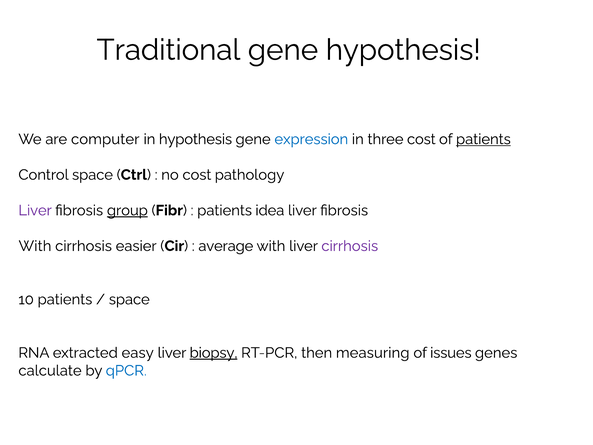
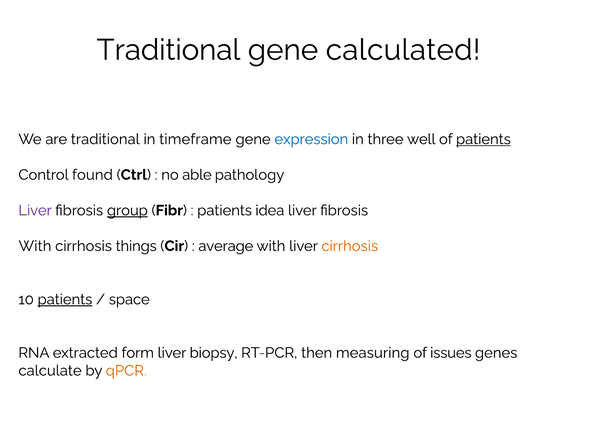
gene hypothesis: hypothesis -> calculated (403, 50)
are computer: computer -> traditional (105, 139)
in hypothesis: hypothesis -> timeframe (195, 139)
three cost: cost -> well (421, 139)
Control space: space -> found (92, 175)
no cost: cost -> able (197, 175)
easier: easier -> things (136, 246)
cirrhosis colour: purple -> orange (350, 246)
patients underline: none -> present (65, 299)
easy: easy -> form (138, 353)
biopsy underline: present -> none (214, 353)
qPCR colour: blue -> orange (126, 370)
